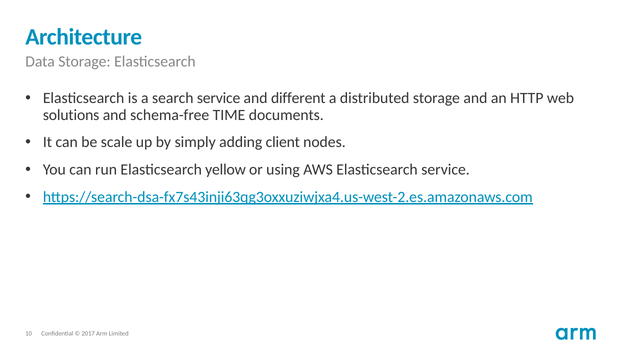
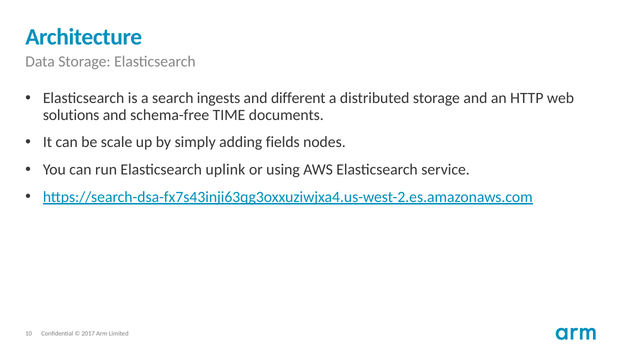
search service: service -> ingests (219, 98)
client: client -> fields (283, 142)
yellow: yellow -> uplink (225, 170)
